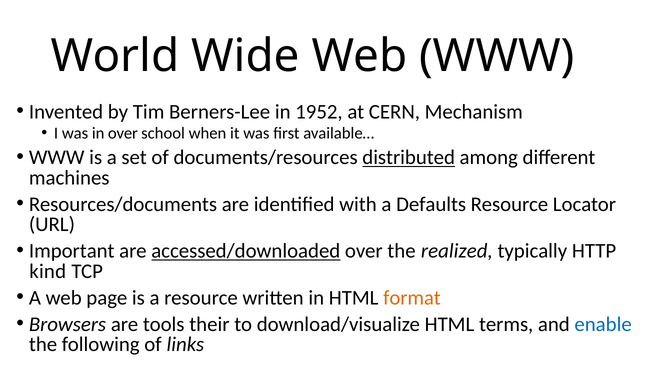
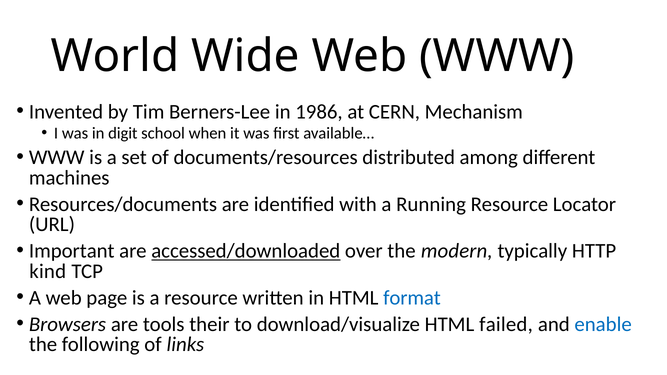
1952: 1952 -> 1986 (319, 112)
in over: over -> digit (123, 133)
distributed underline: present -> none (409, 158)
Defaults: Defaults -> Running (431, 204)
realized: realized -> modern (457, 251)
format colour: orange -> blue (412, 298)
terms: terms -> failed (506, 324)
